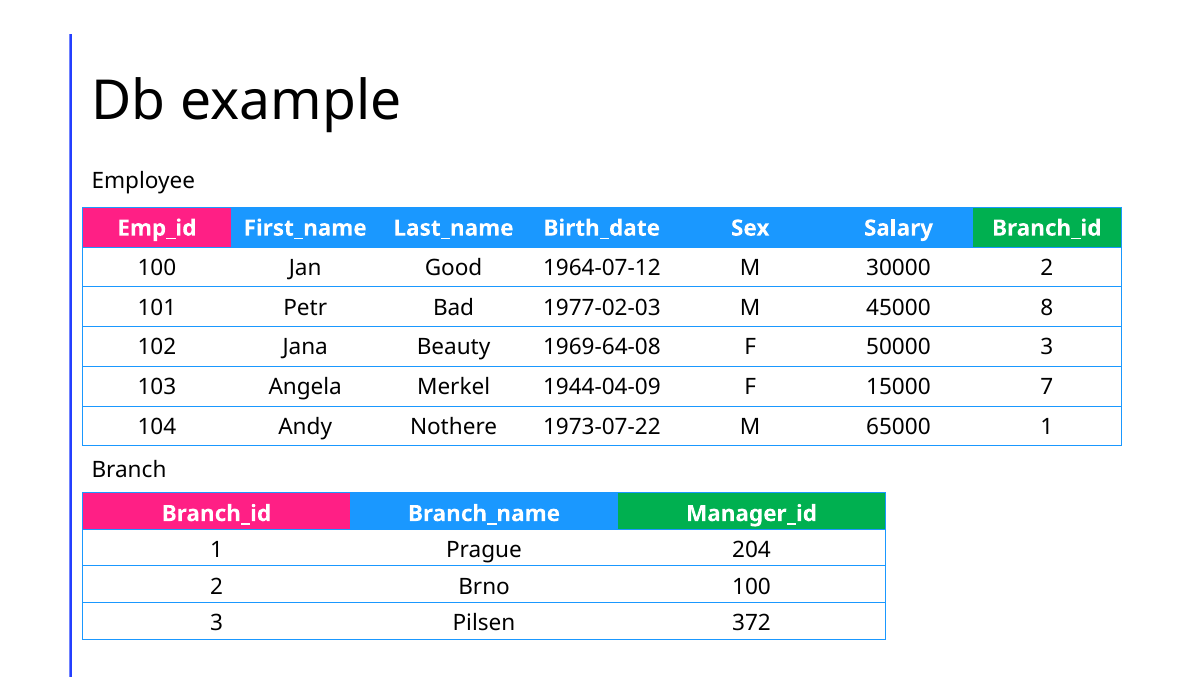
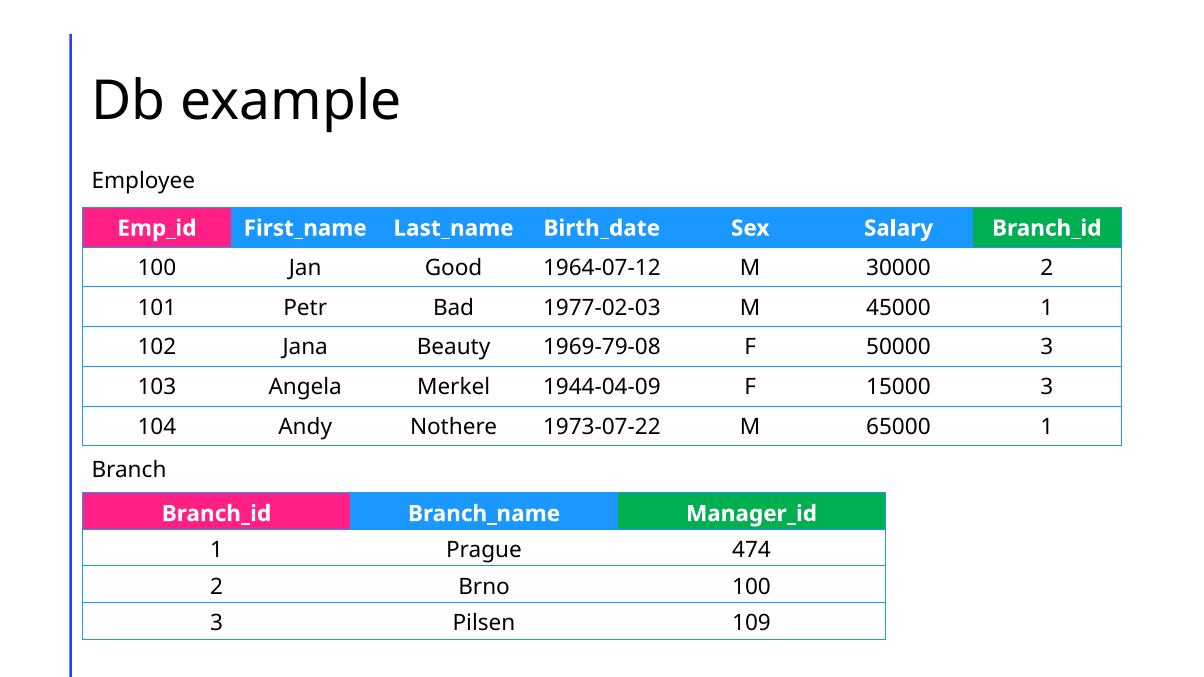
45000 8: 8 -> 1 (1047, 308)
1969-64-08: 1969-64-08 -> 1969-79-08 (602, 348)
15000 7: 7 -> 3 (1047, 387)
204: 204 -> 474 (752, 550)
372: 372 -> 109 (752, 624)
